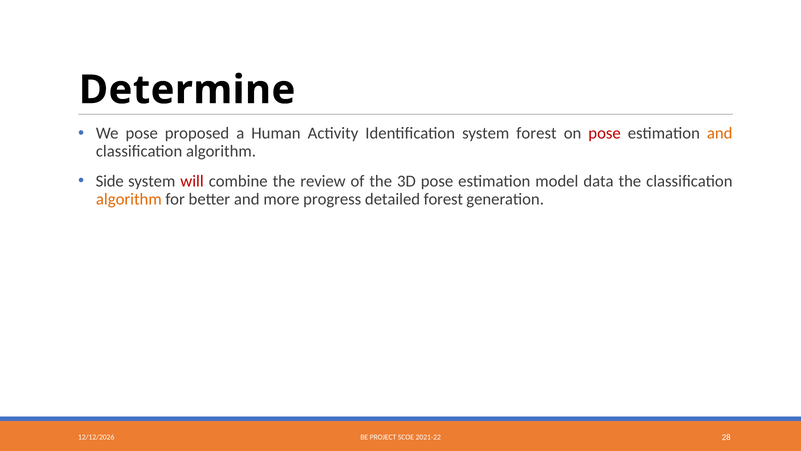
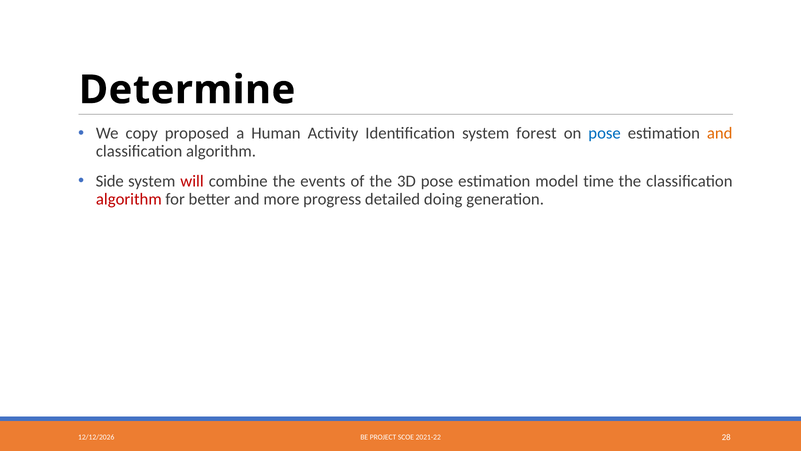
We pose: pose -> copy (142, 133)
pose colour: red -> blue (605, 133)
review: review -> events (323, 181)
data: data -> time (599, 181)
algorithm colour: orange -> red (129, 199)
detailed forest: forest -> doing (443, 199)
